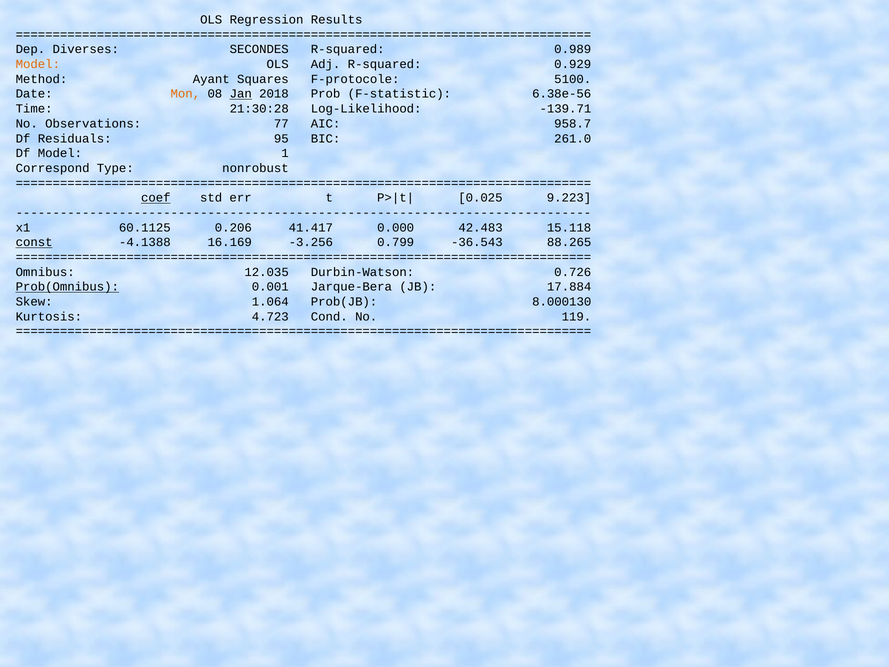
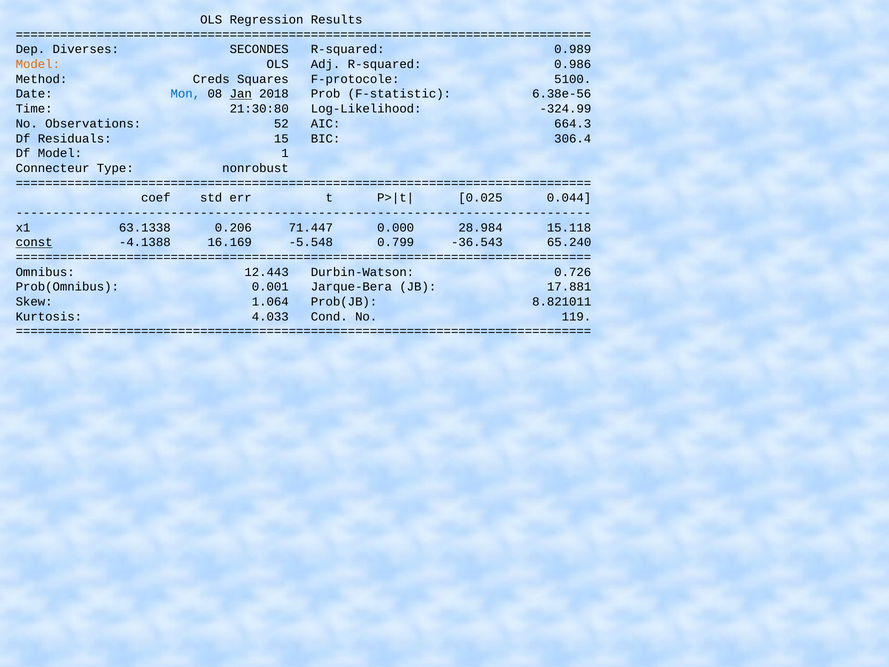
0.929: 0.929 -> 0.986 (573, 64)
Ayant: Ayant -> Creds (211, 79)
Mon colour: orange -> blue (185, 94)
21:30:28: 21:30:28 -> 21:30:80 (259, 109)
-139.71: -139.71 -> -324.99 (565, 109)
77: 77 -> 52 (281, 124)
958.7: 958.7 -> 664.3 (573, 124)
95: 95 -> 15 (281, 138)
261.0: 261.0 -> 306.4 (573, 138)
Correspond: Correspond -> Connecteur (53, 168)
coef underline: present -> none (156, 198)
9.223: 9.223 -> 0.044 (569, 198)
60.1125: 60.1125 -> 63.1338 (145, 227)
41.417: 41.417 -> 71.447 (311, 227)
42.483: 42.483 -> 28.984 (481, 227)
-3.256: -3.256 -> -5.548 (311, 242)
88.265: 88.265 -> 65.240 (569, 242)
12.035: 12.035 -> 12.443 (267, 272)
Prob(Omnibus underline: present -> none (67, 287)
17.884: 17.884 -> 17.881 (569, 287)
8.000130: 8.000130 -> 8.821011 (562, 302)
4.723: 4.723 -> 4.033 (270, 316)
